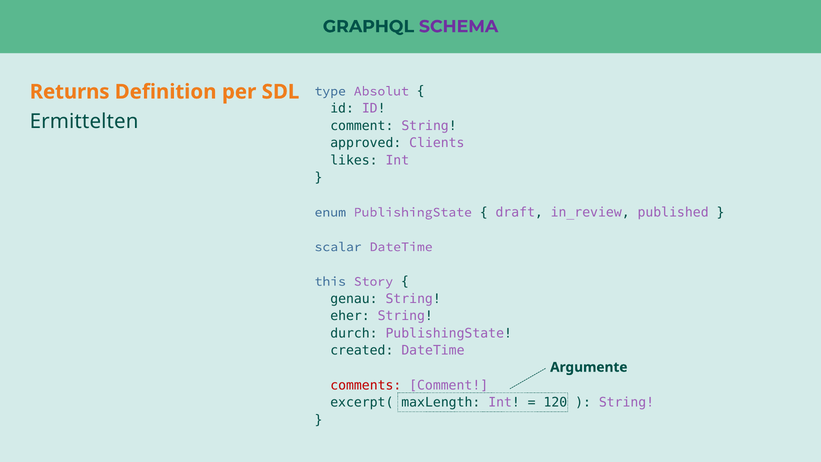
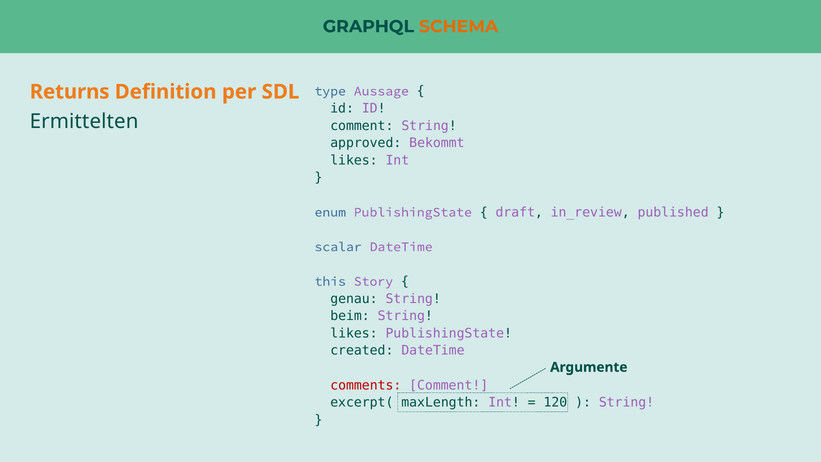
SCHEMA colour: purple -> orange (459, 26)
Absolut: Absolut -> Aussage (381, 91)
Clients: Clients -> Bekommt (437, 143)
eher: eher -> beim (350, 316)
durch: durch -> likes (354, 333)
